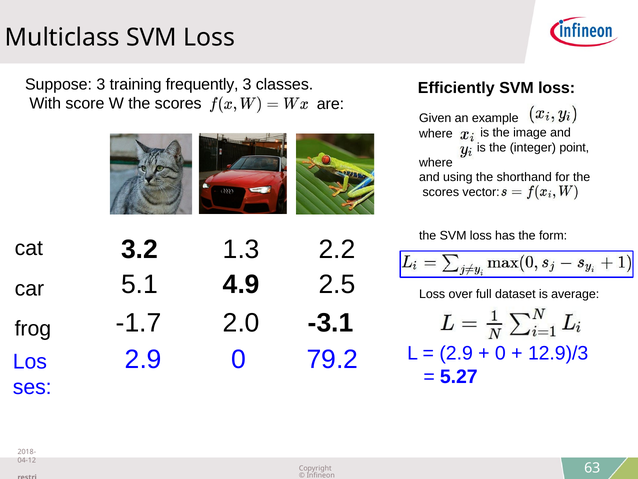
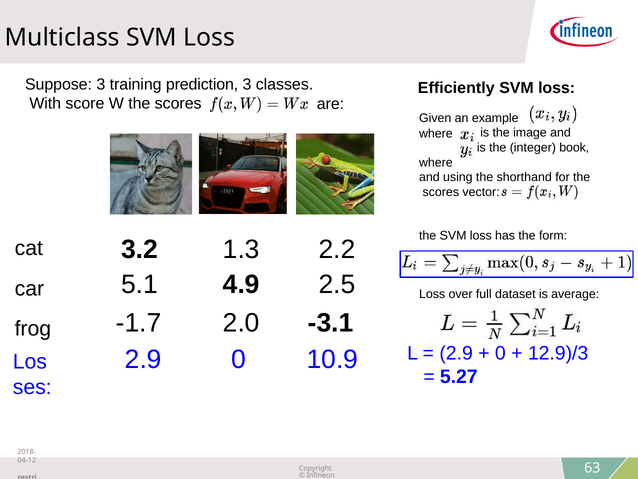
frequently: frequently -> prediction (202, 84)
point: point -> book (574, 147)
79.2: 79.2 -> 10.9 (332, 359)
